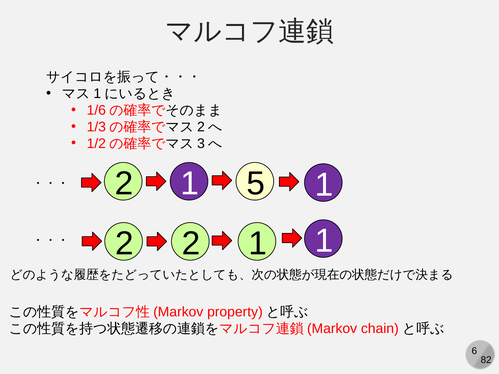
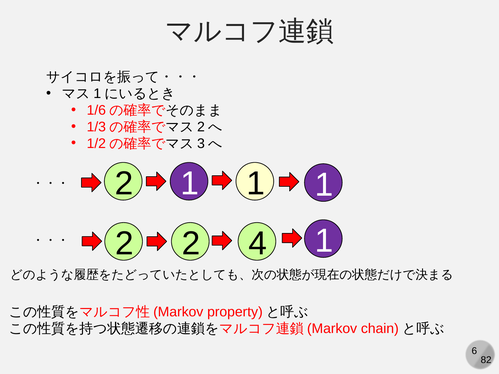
2 5: 5 -> 1 (256, 184)
2 1: 1 -> 4 (258, 244)
